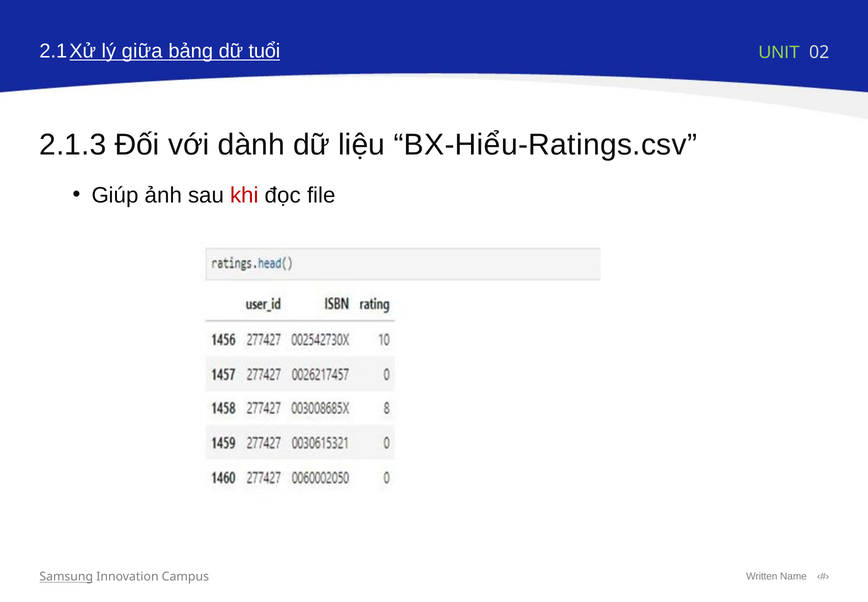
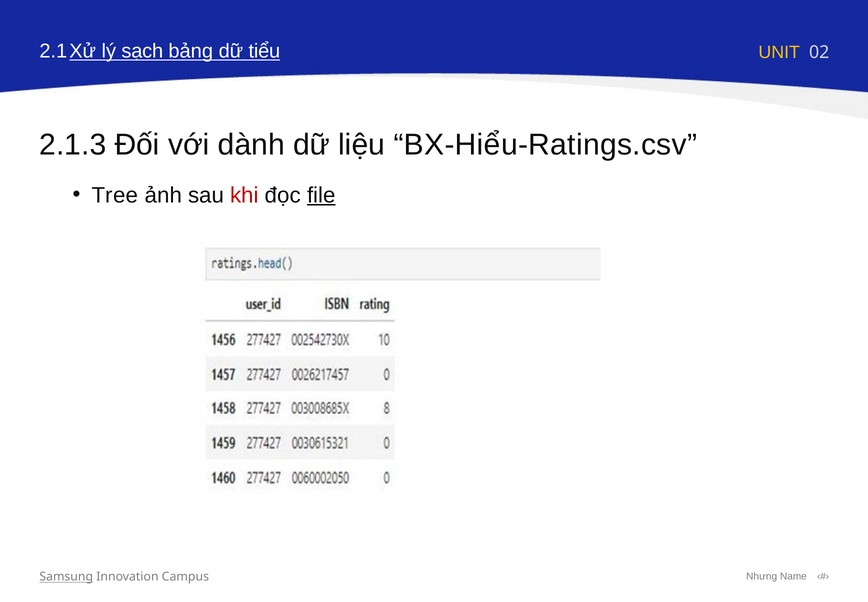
giữa: giữa -> sạch (142, 51)
tuổi: tuổi -> tiểu (264, 51)
UNIT colour: light green -> yellow (779, 52)
Giúp: Giúp -> Tree (115, 195)
file underline: none -> present (321, 195)
Written: Written -> Nhưng (762, 576)
